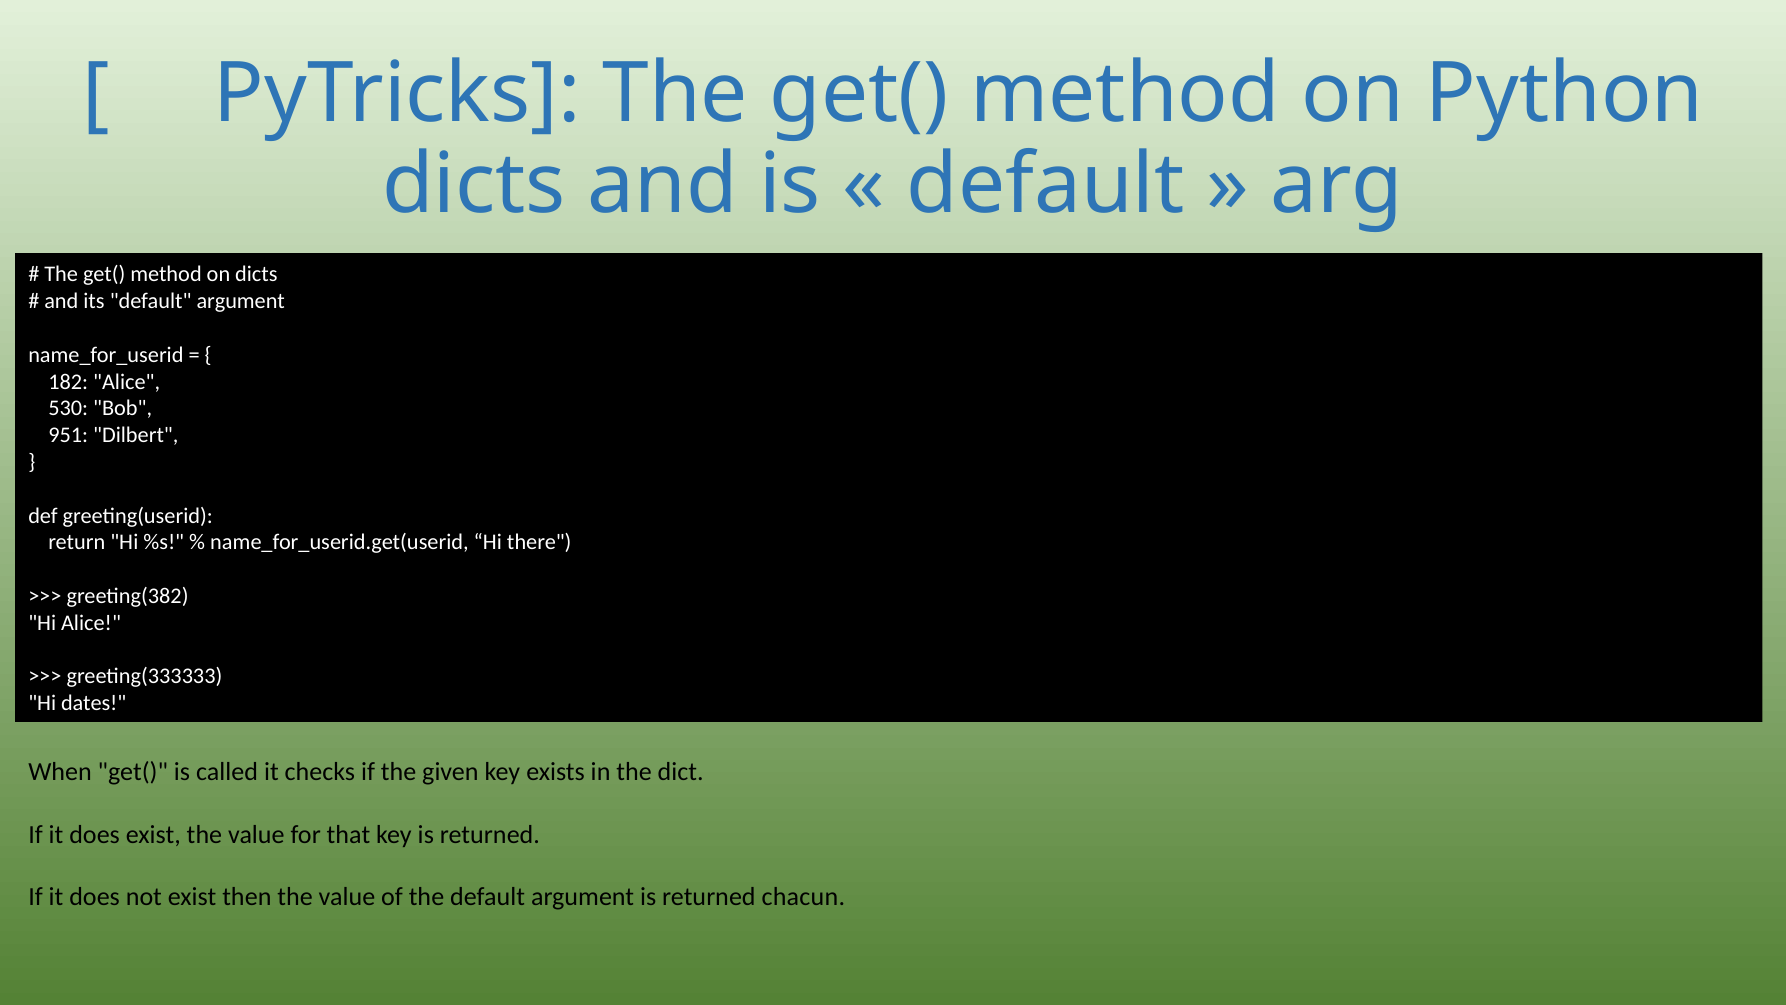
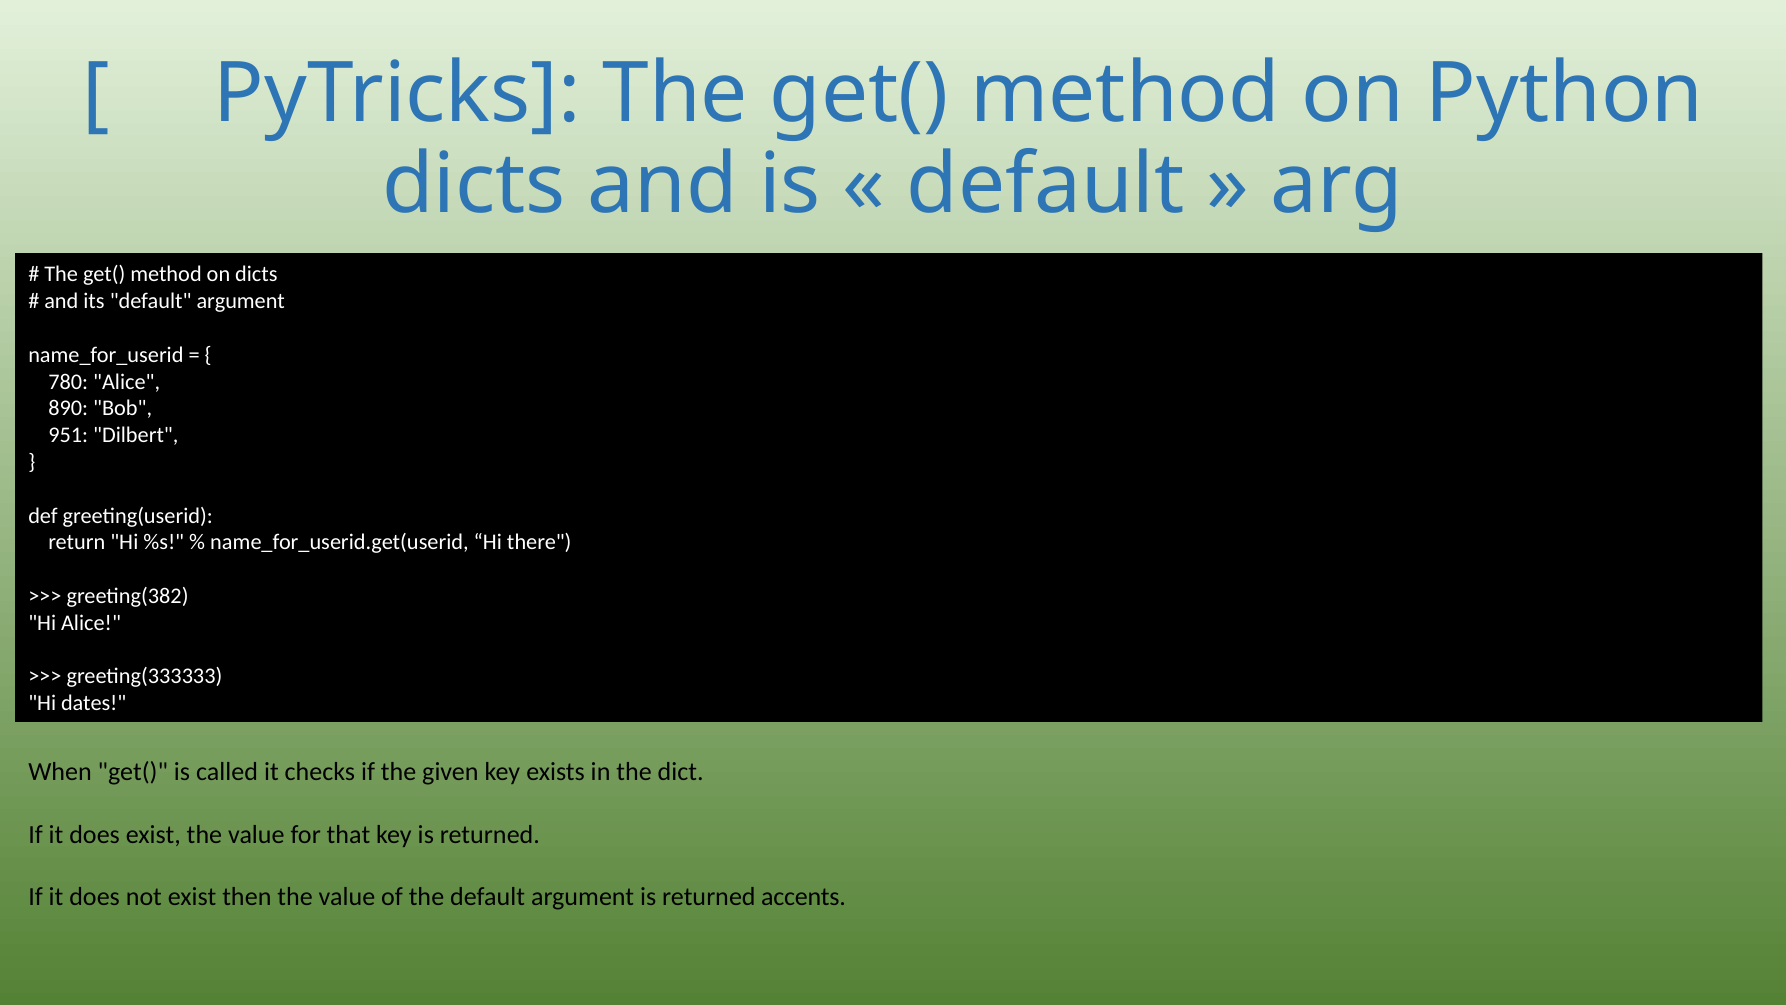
182: 182 -> 780 (68, 382)
530: 530 -> 890 (68, 408)
chacun: chacun -> accents (804, 897)
